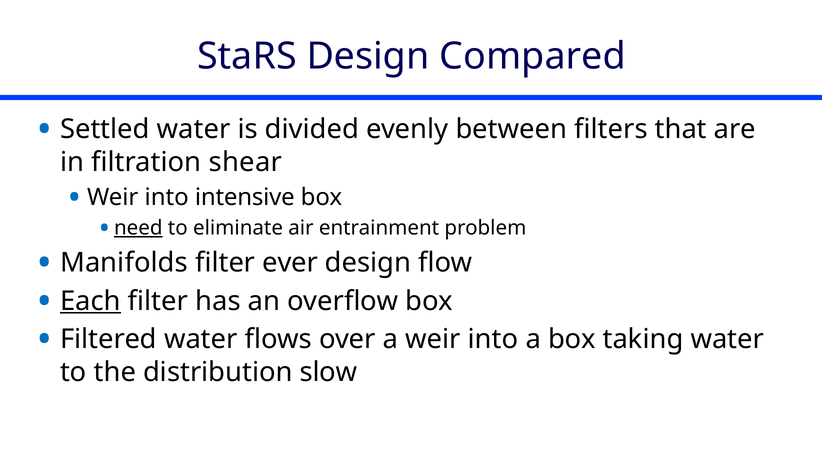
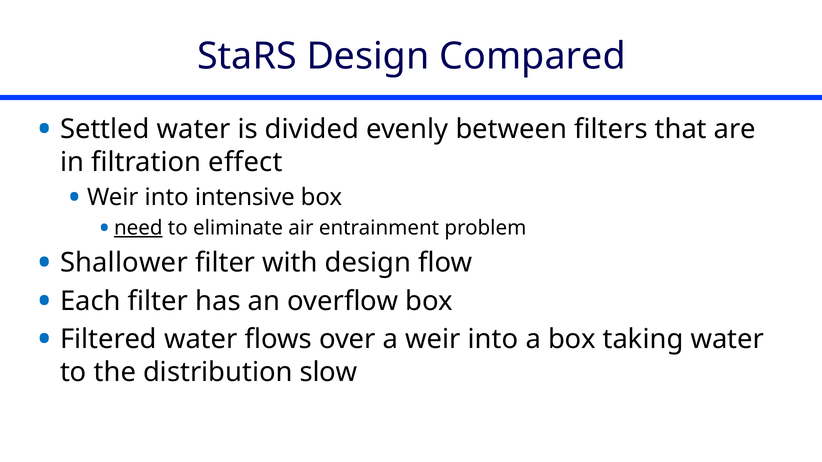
shear: shear -> effect (246, 162)
Manifolds: Manifolds -> Shallower (124, 263)
ever: ever -> with (290, 263)
Each underline: present -> none (90, 301)
